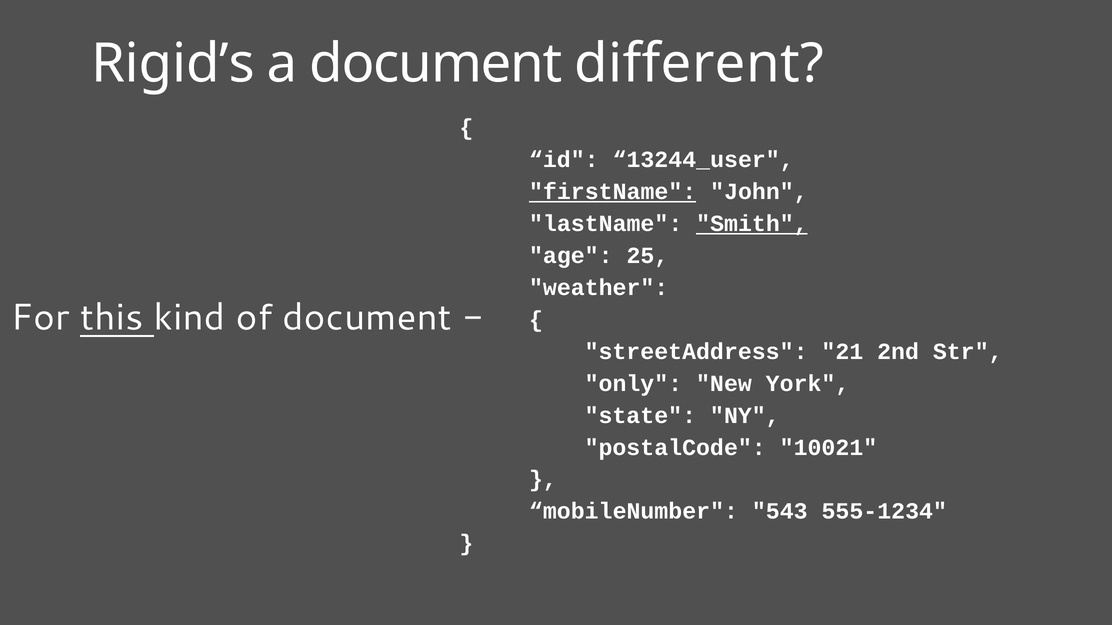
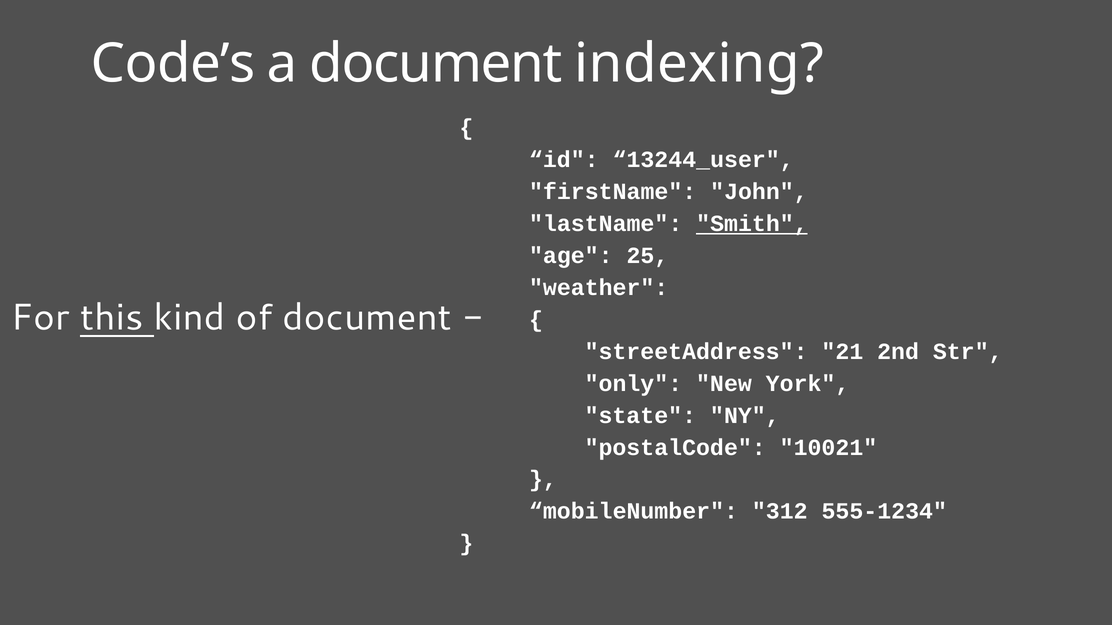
Rigid’s: Rigid’s -> Code’s (173, 64)
different: different -> indexing (699, 64)
firstName underline: present -> none (613, 192)
543: 543 -> 312 (780, 512)
